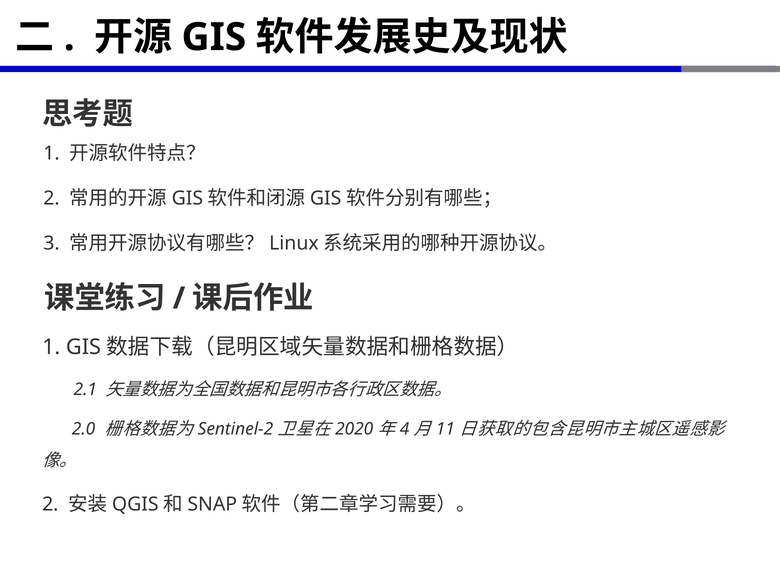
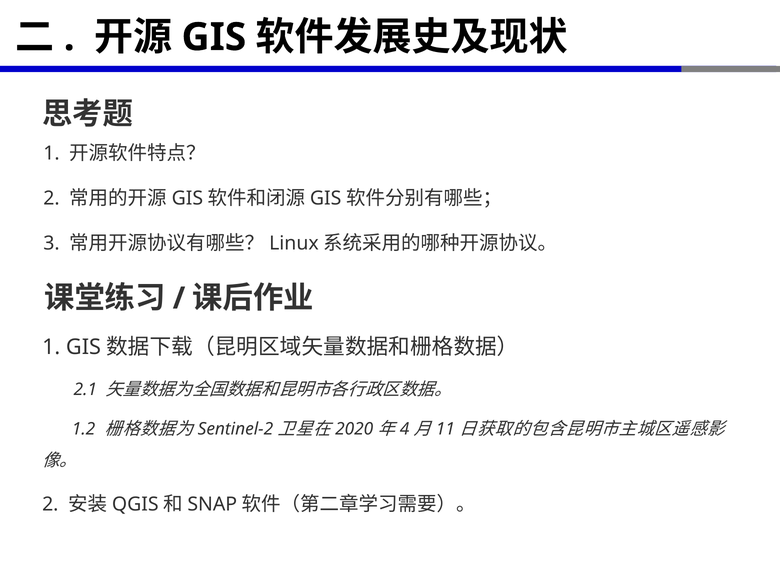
2.0: 2.0 -> 1.2 (84, 429)
